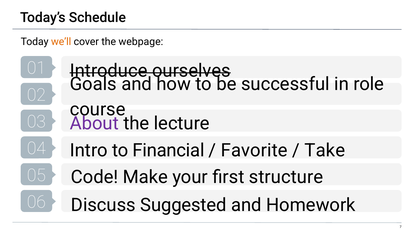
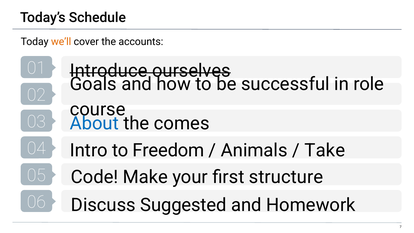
webpage: webpage -> accounts (141, 42)
About colour: purple -> blue (94, 124)
lecture: lecture -> comes (182, 124)
Financial: Financial -> Freedom (168, 150)
Favorite: Favorite -> Animals (254, 150)
